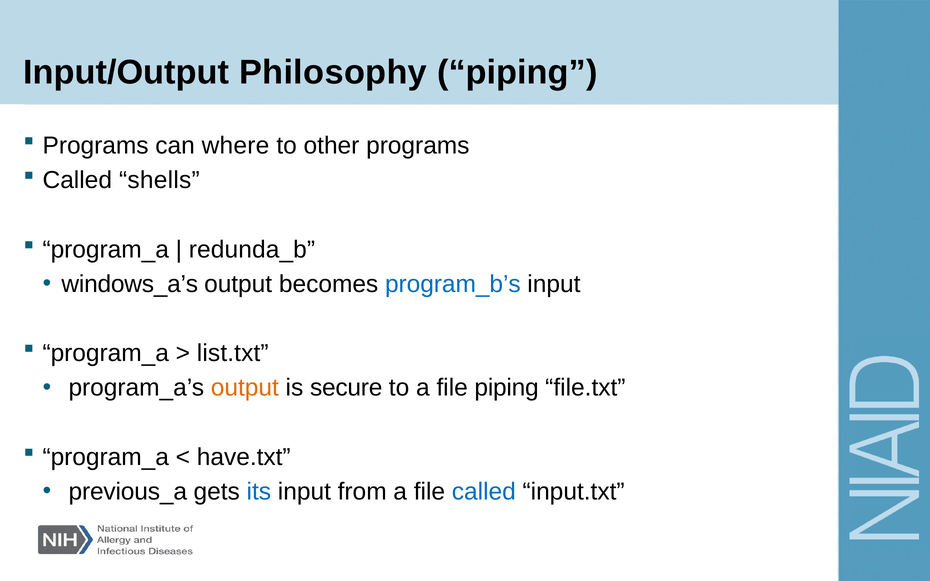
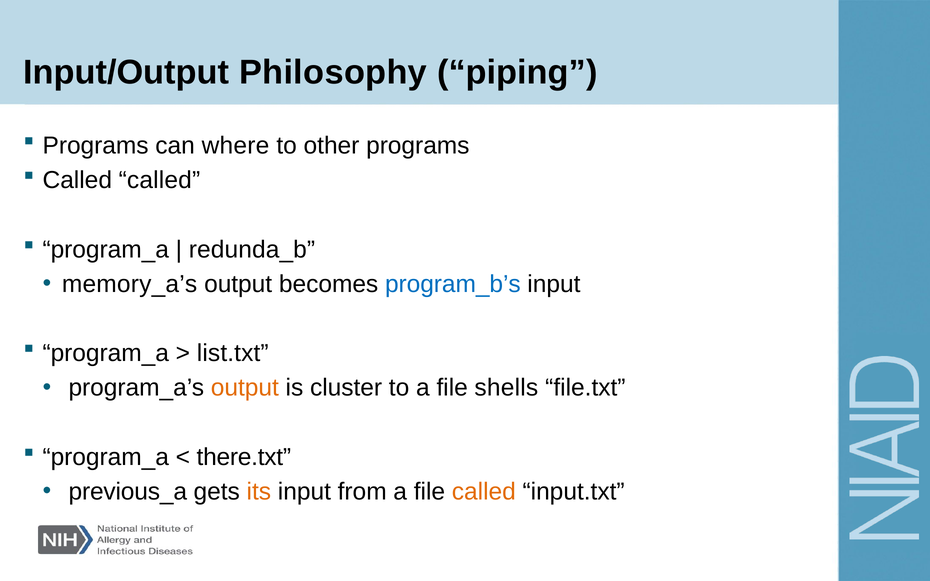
Called shells: shells -> called (159, 180)
windows_a’s: windows_a’s -> memory_a’s (130, 284)
secure: secure -> cluster (346, 388)
file piping: piping -> shells (506, 388)
have.txt: have.txt -> there.txt (244, 457)
its colour: blue -> orange (259, 492)
called colour: blue -> orange (484, 492)
